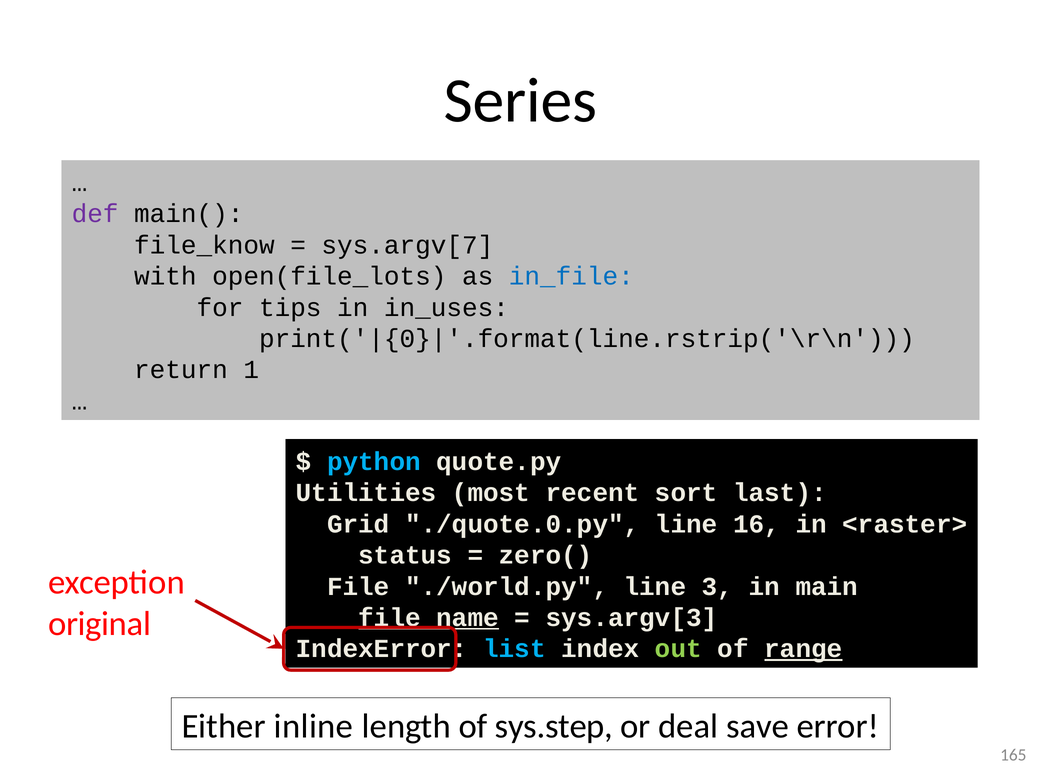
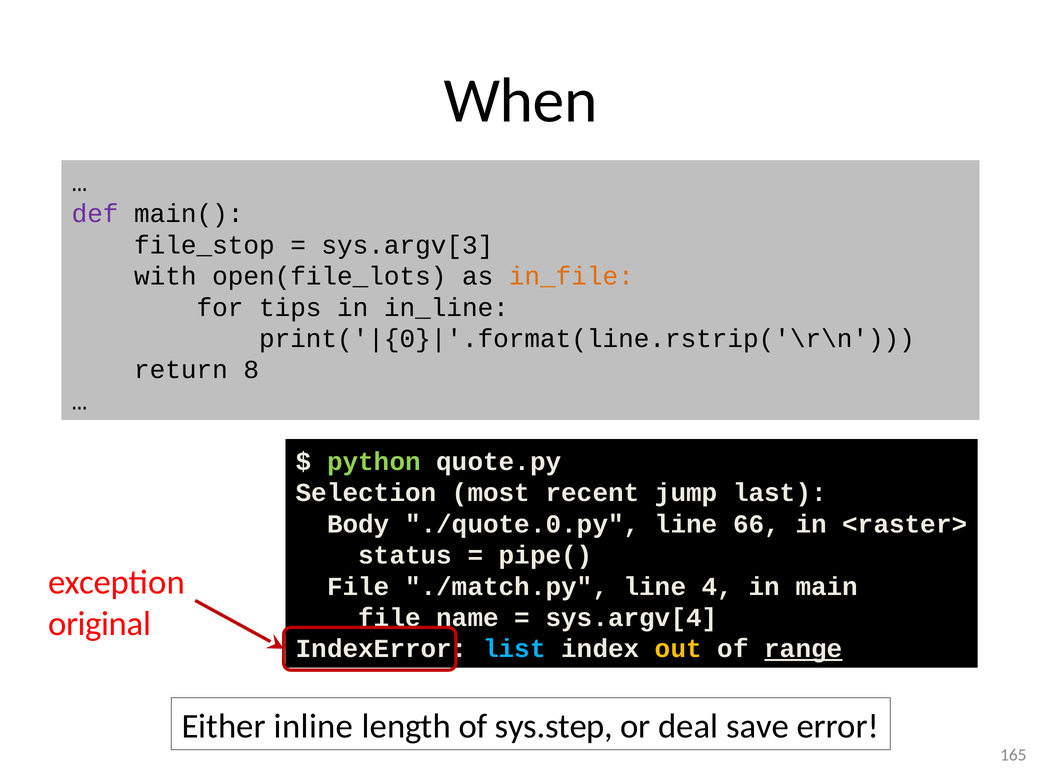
Series: Series -> When (521, 101)
file_know: file_know -> file_stop (204, 245)
sys.argv[7: sys.argv[7 -> sys.argv[3 (407, 245)
in_file colour: blue -> orange (571, 277)
in_uses: in_uses -> in_line (446, 308)
1: 1 -> 8 (251, 370)
python colour: light blue -> light green (374, 462)
Utilities: Utilities -> Selection (366, 493)
sort: sort -> jump (686, 493)
Grid: Grid -> Body (358, 525)
16: 16 -> 66 (756, 525)
zero(: zero( -> pipe( (546, 556)
./world.py: ./world.py -> ./match.py (507, 587)
3: 3 -> 4 (717, 587)
file_name underline: present -> none (429, 618)
sys.argv[3: sys.argv[3 -> sys.argv[4 (632, 618)
out colour: light green -> yellow (678, 649)
